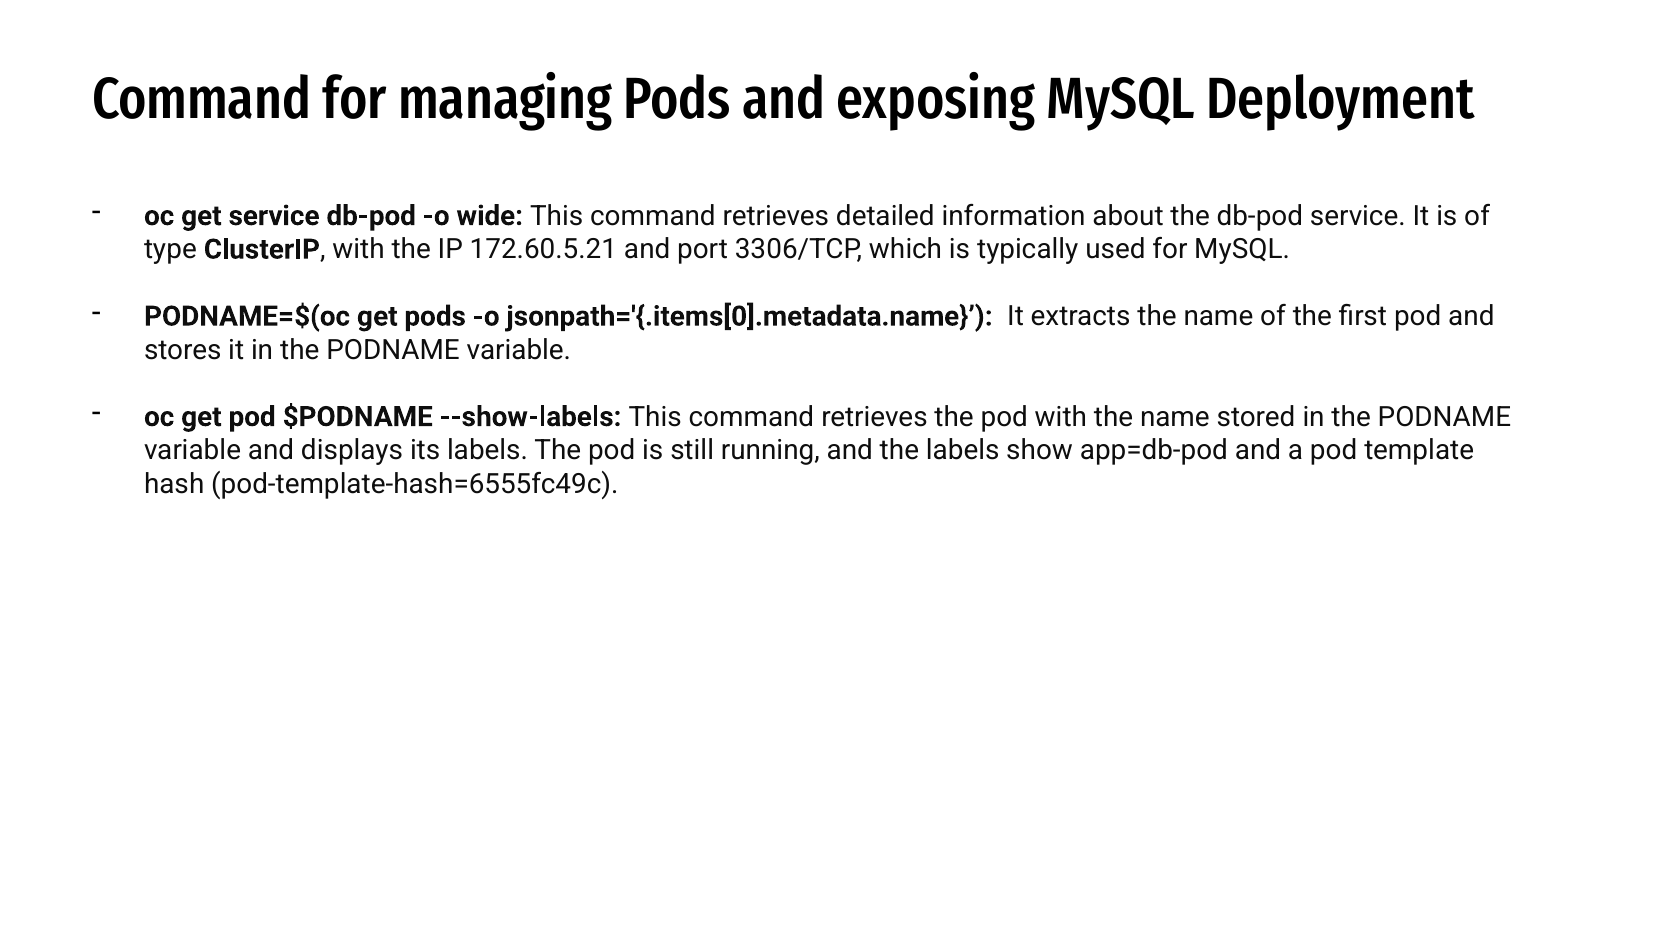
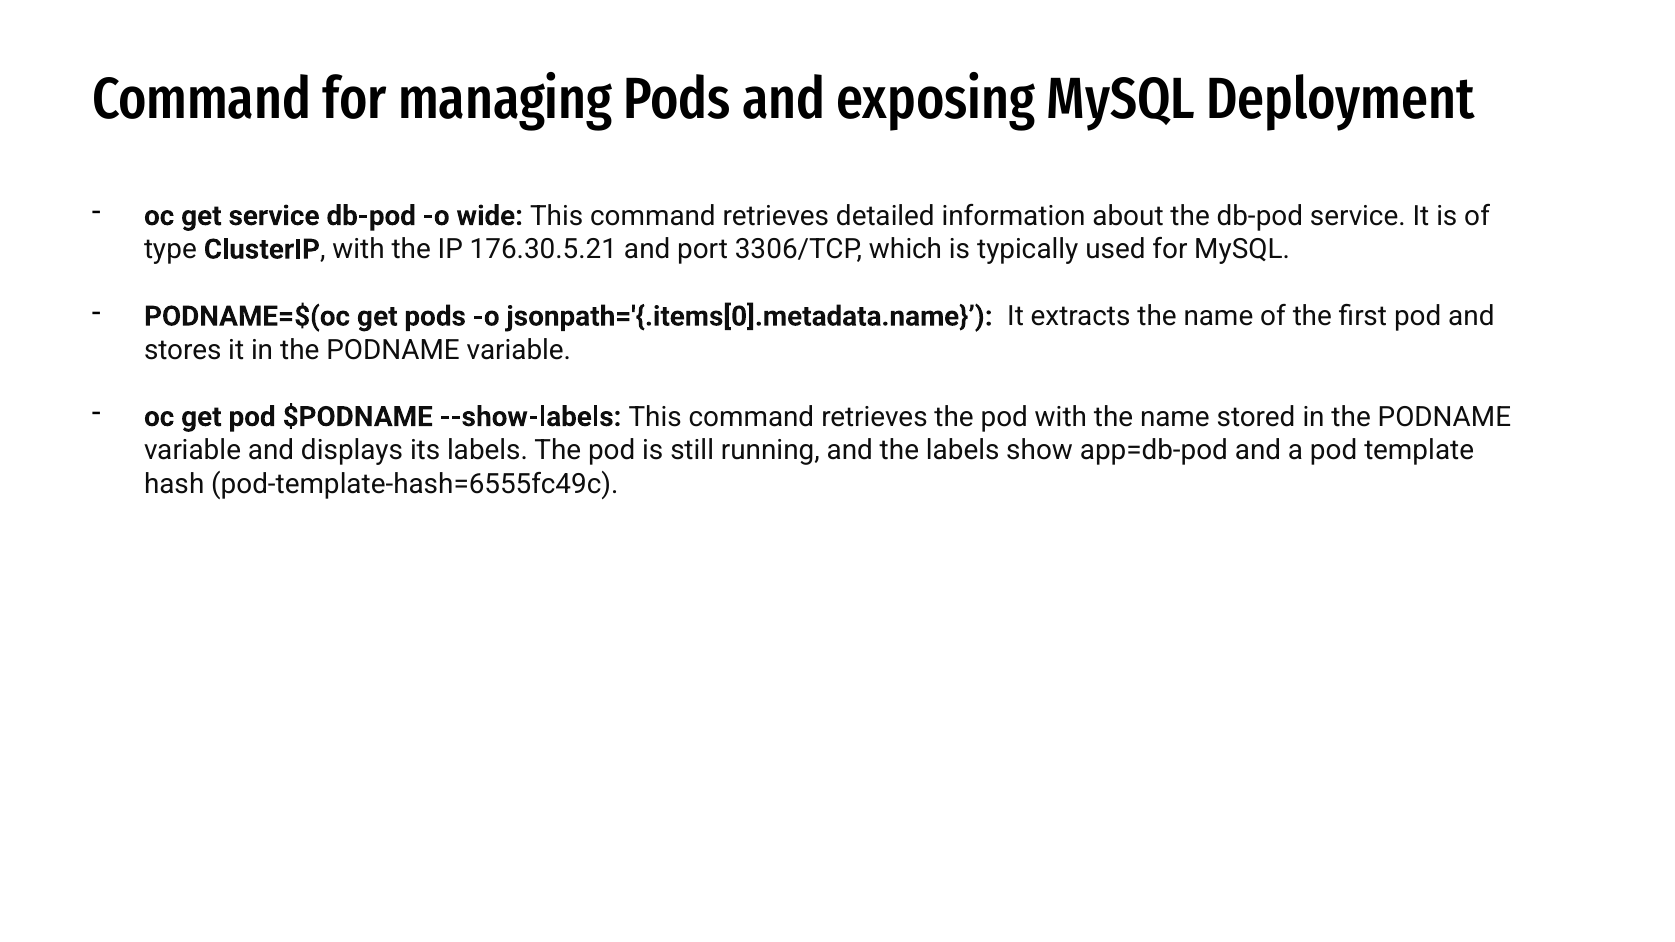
172.60.5.21: 172.60.5.21 -> 176.30.5.21 (543, 249)
